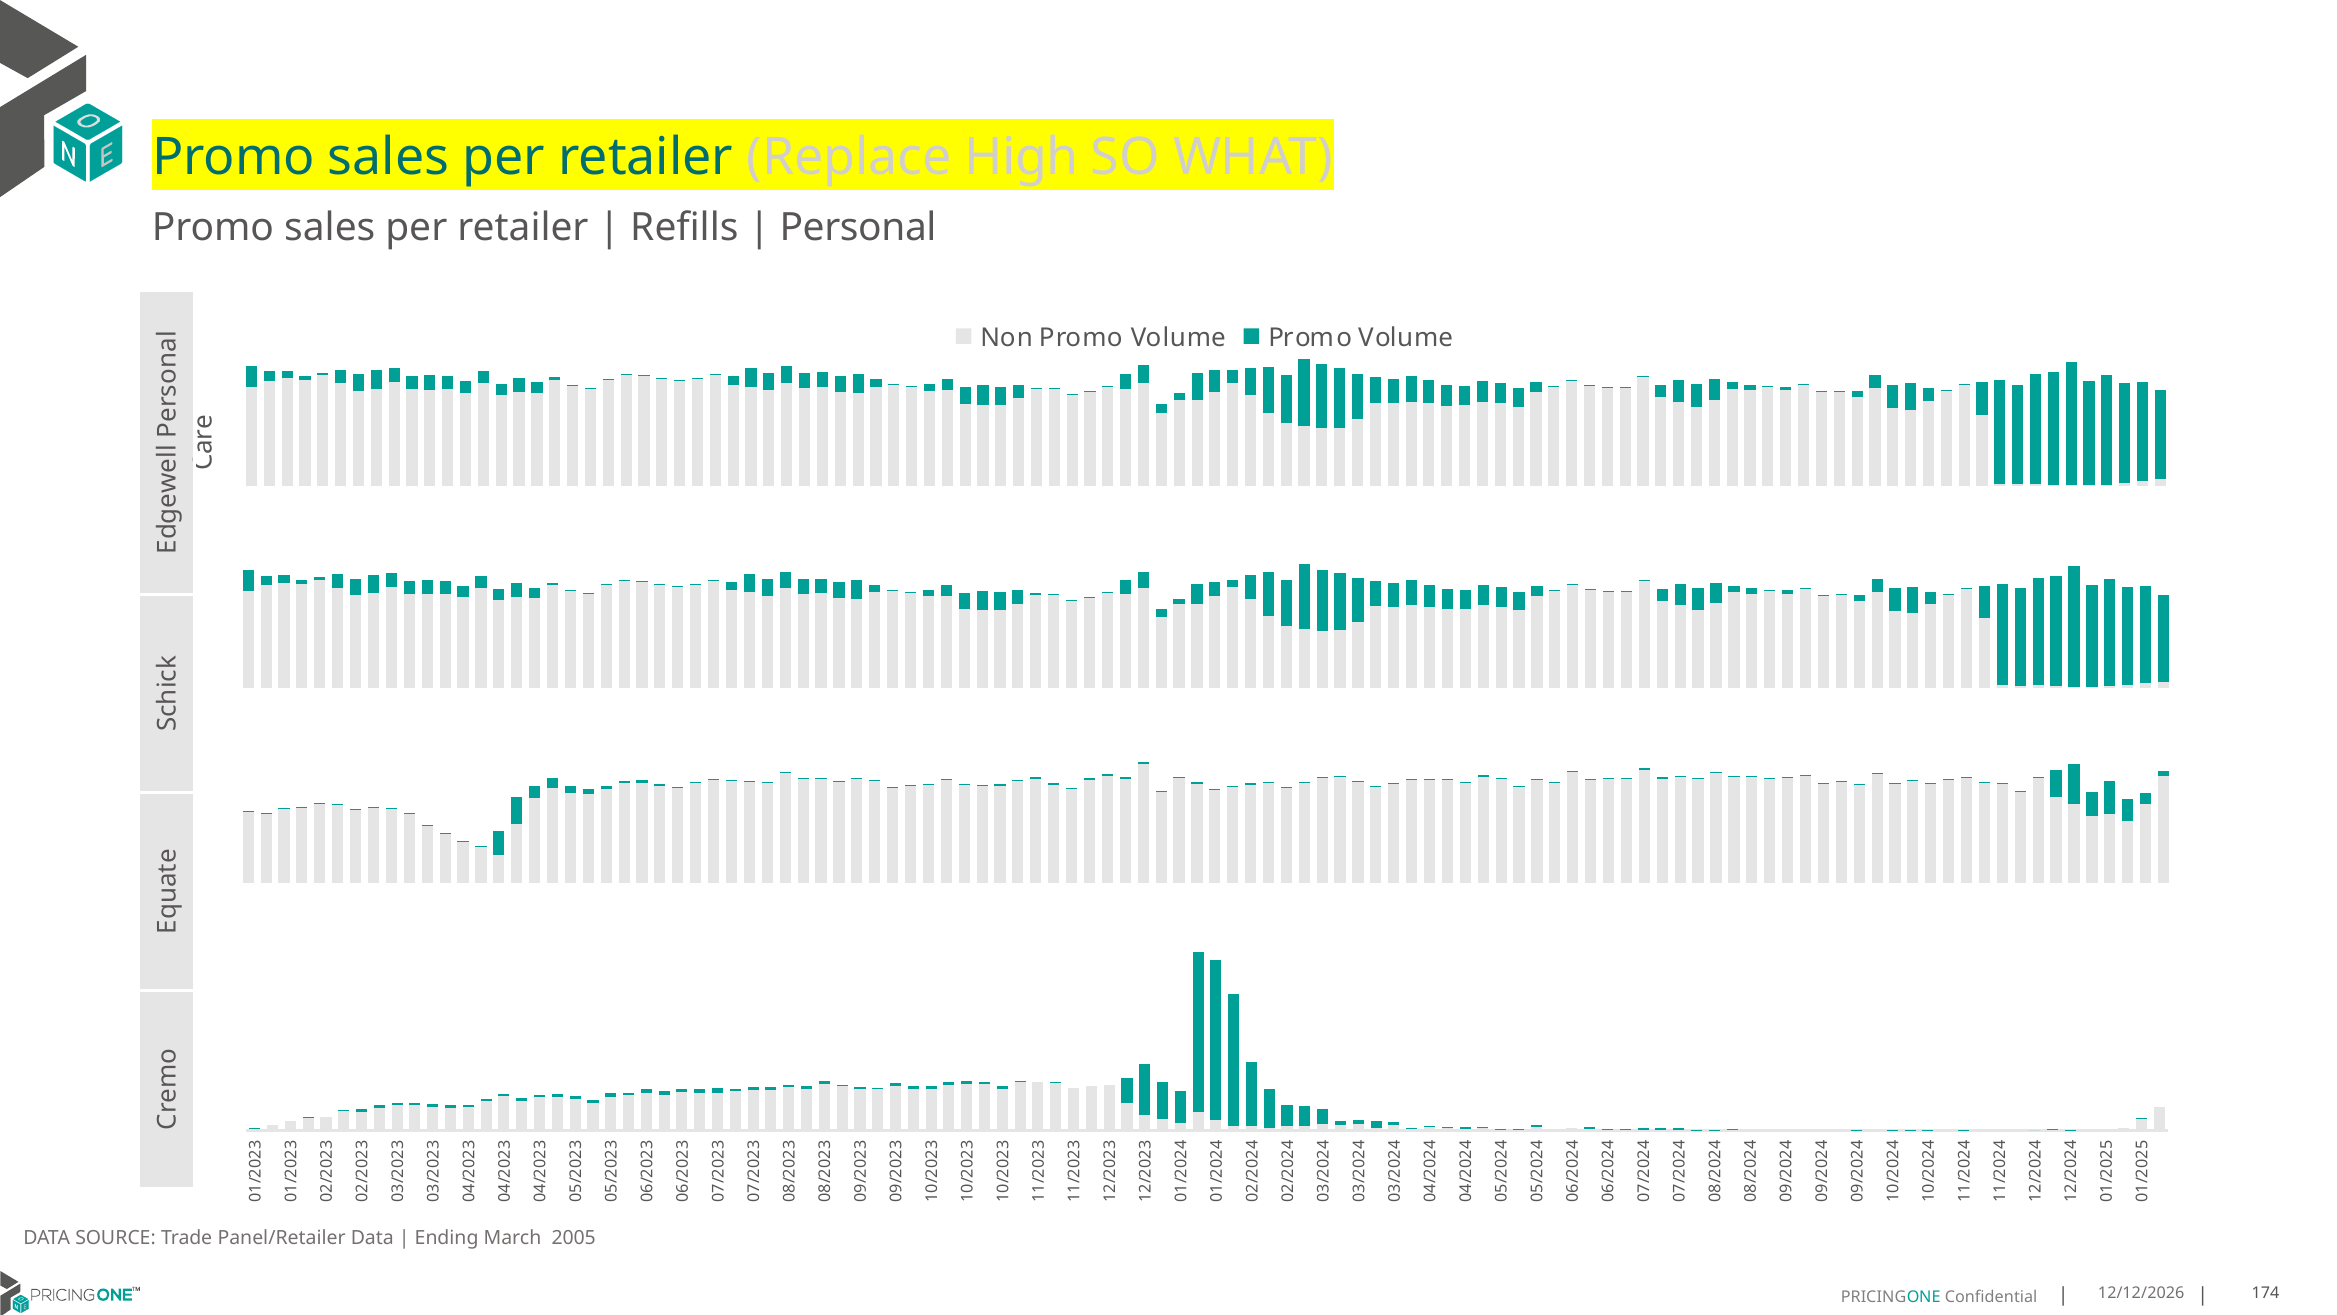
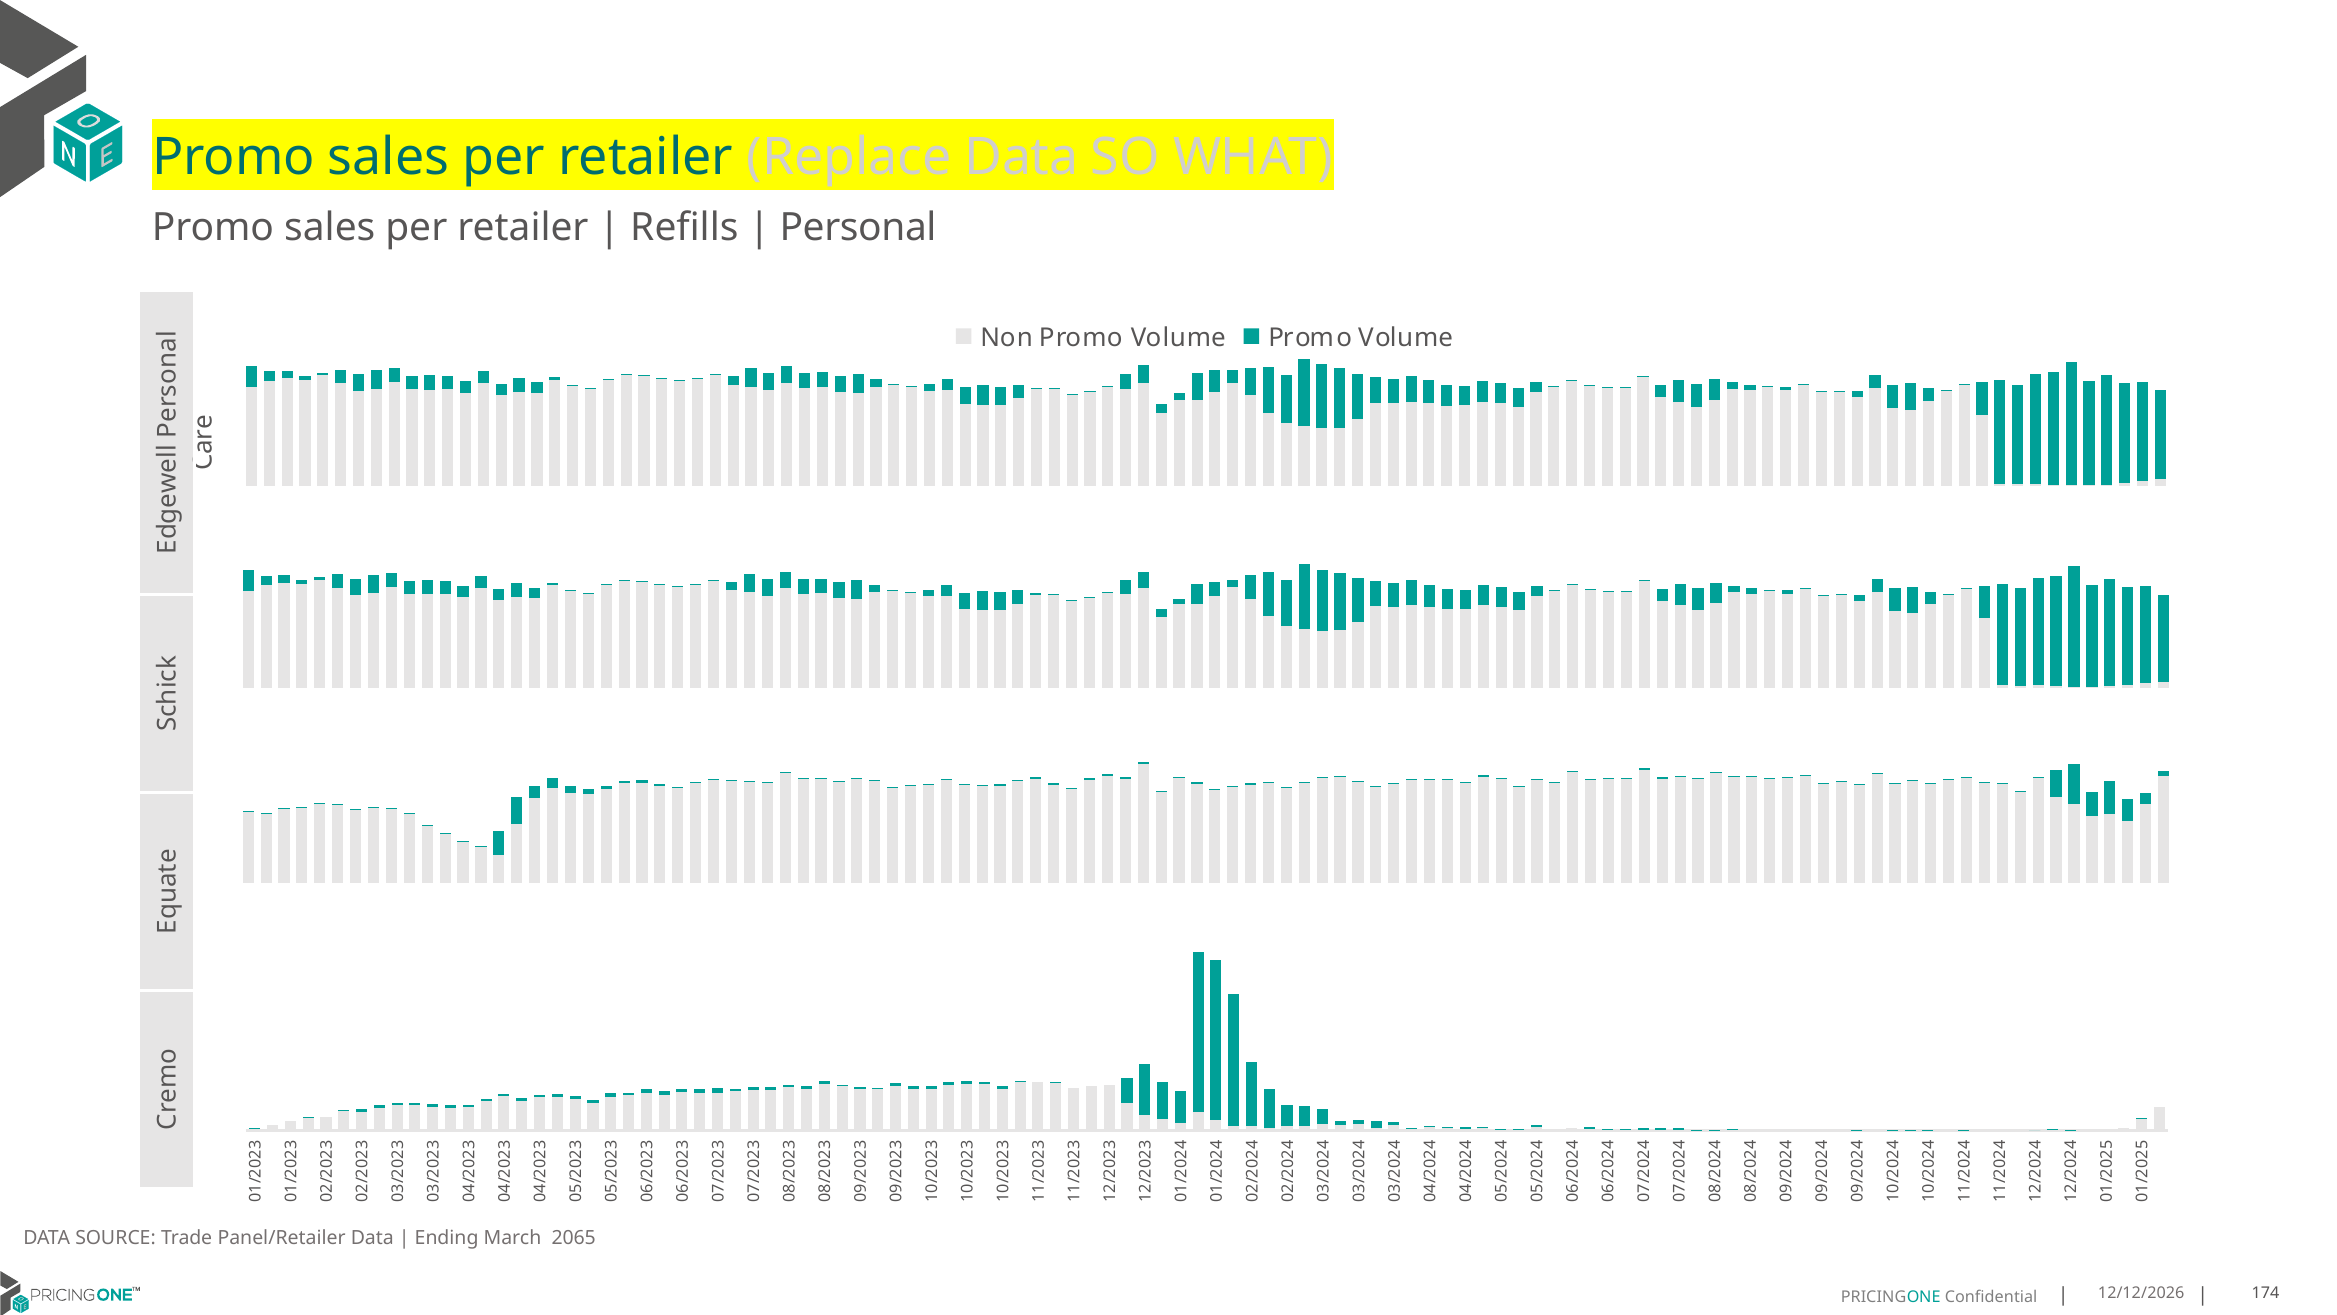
Replace High: High -> Data (1022, 157)
2005: 2005 -> 2065 (574, 1238)
